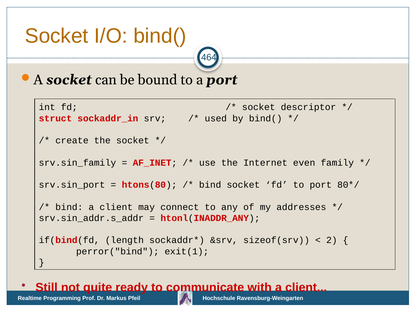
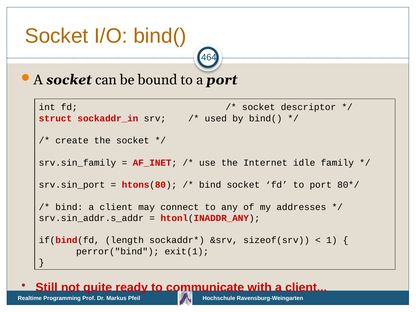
even: even -> idle (304, 163)
2: 2 -> 1 (332, 240)
